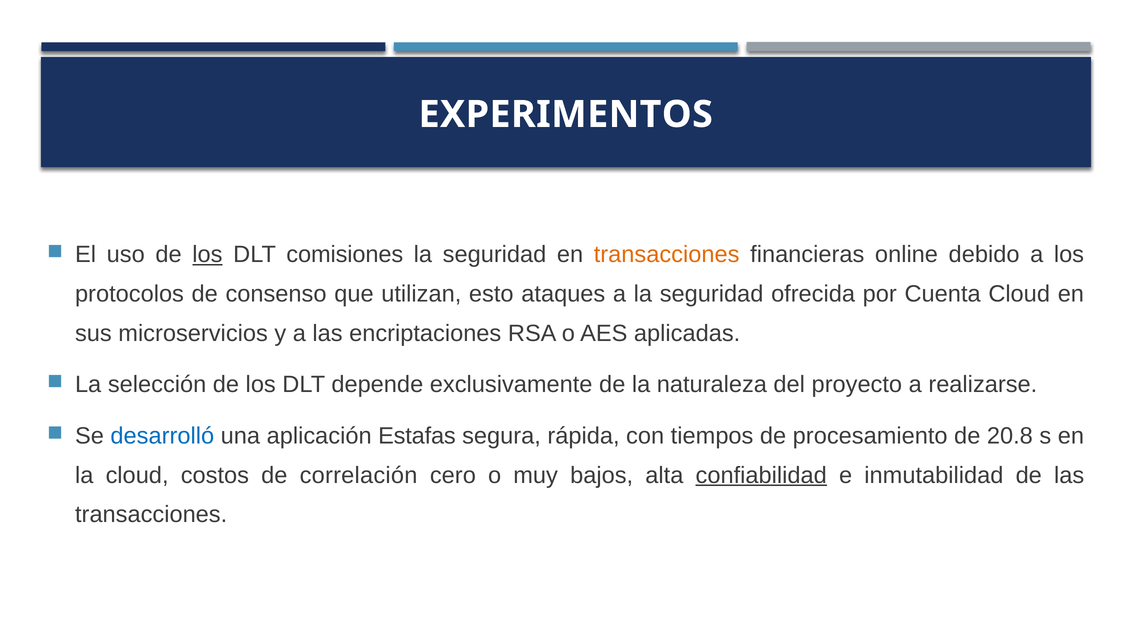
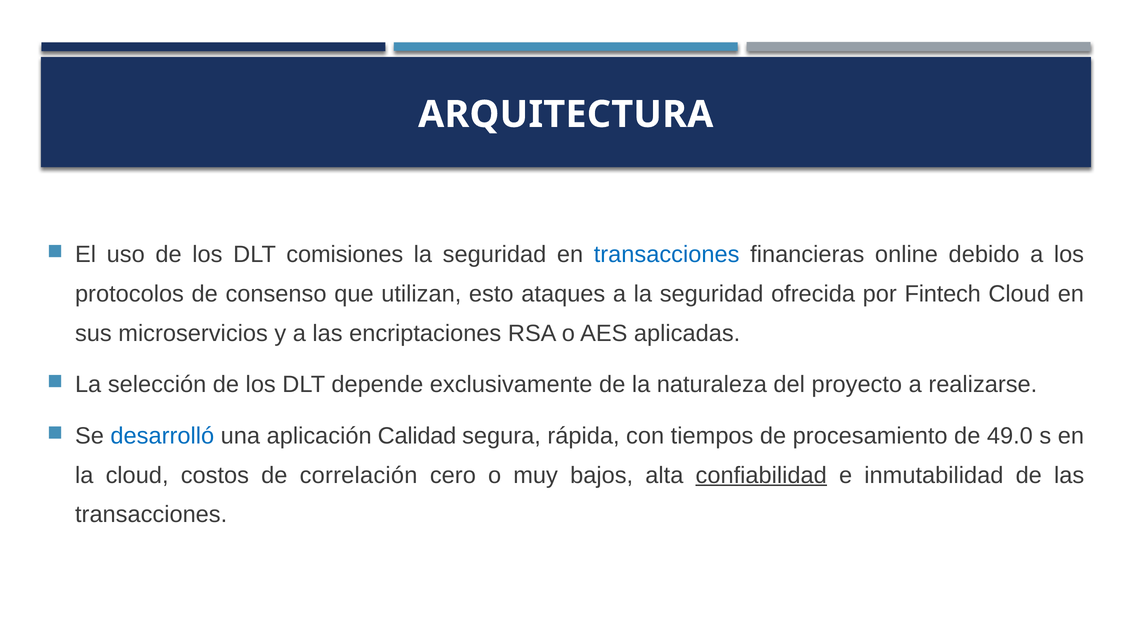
EXPERIMENTOS: EXPERIMENTOS -> ARQUITECTURA (566, 115)
los underline: present -> none (207, 255)
transacciones colour: orange -> blue (667, 255)
Cuenta: Cuenta -> Fintech (943, 294)
Estafas: Estafas -> Calidad (417, 436)
20.8: 20.8 -> 49.0 (1010, 436)
